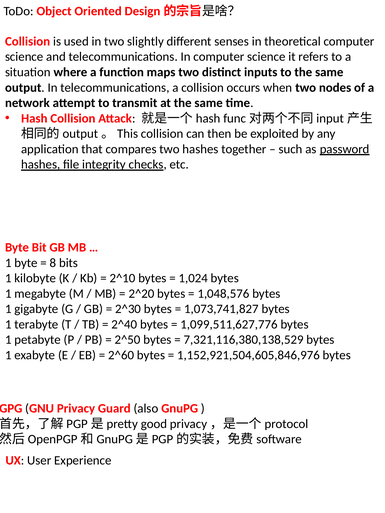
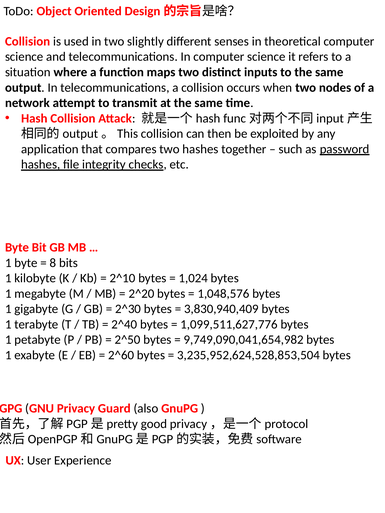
1,073,741,827: 1,073,741,827 -> 3,830,940,409 (221, 309)
7,321,116,380,138,529: 7,321,116,380,138,529 -> 9,749,090,041,654,982 (244, 340)
1,152,921,504,605,846,976: 1,152,921,504,605,846,976 -> 3,235,952,624,528,853,504 (248, 355)
